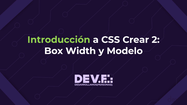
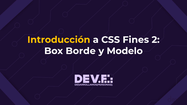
Introducción colour: light green -> yellow (59, 40)
Crear: Crear -> Fines (136, 40)
Width: Width -> Borde (81, 51)
